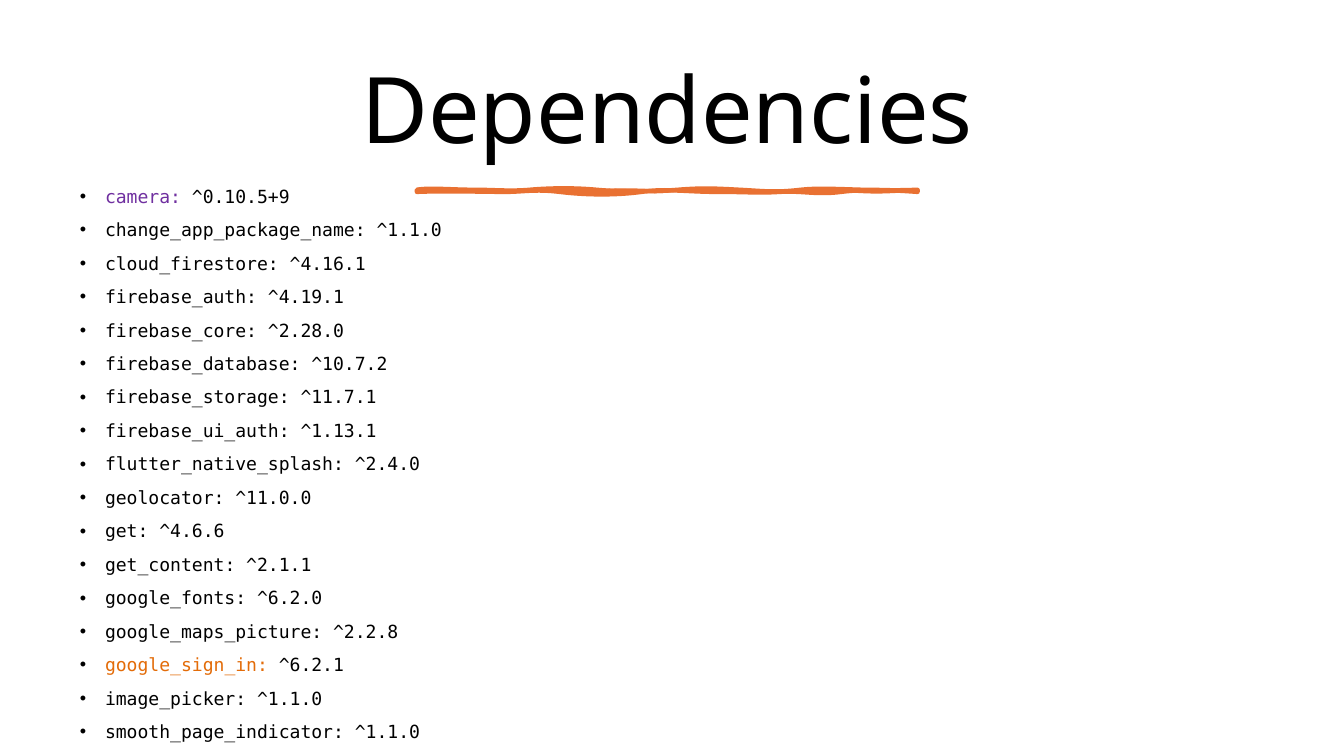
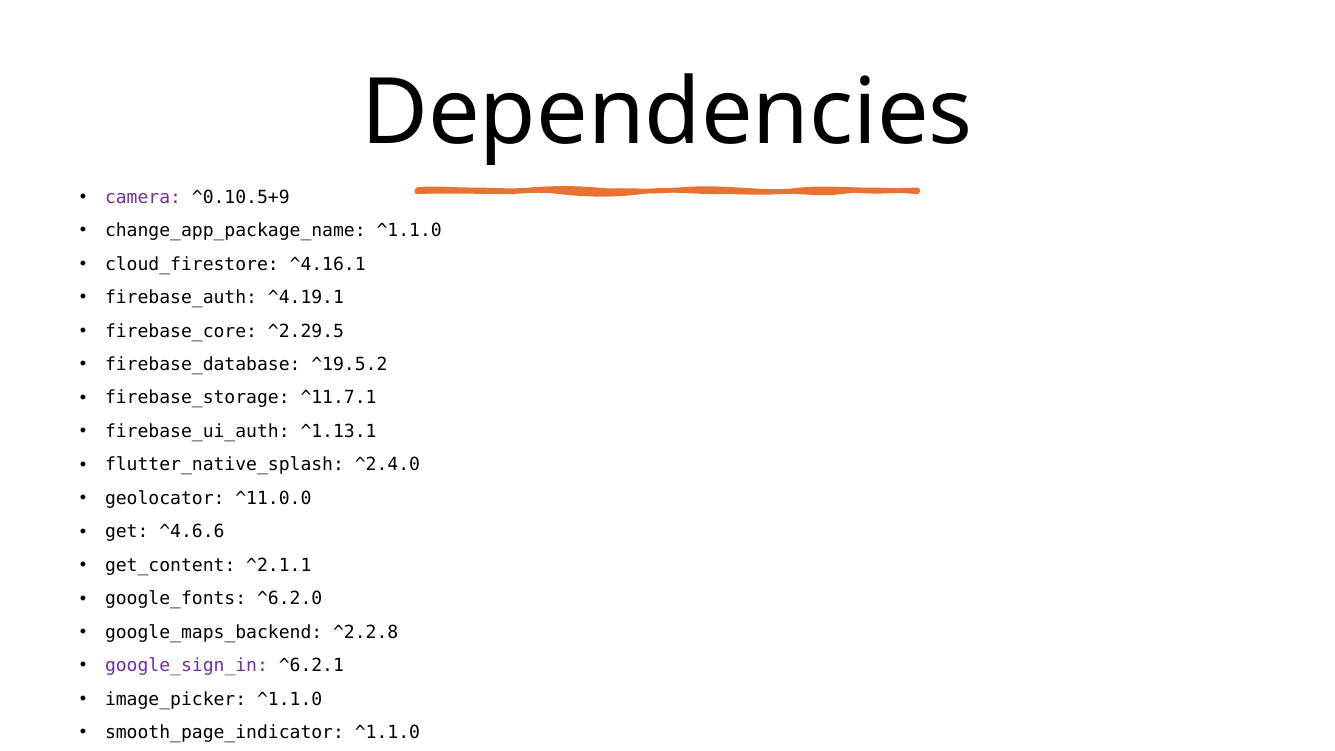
^2.28.0: ^2.28.0 -> ^2.29.5 (306, 331)
^10.7.2: ^10.7.2 -> ^19.5.2 (349, 364)
google_maps_picture: google_maps_picture -> google_maps_backend (214, 632)
google_sign_in colour: orange -> purple (187, 666)
